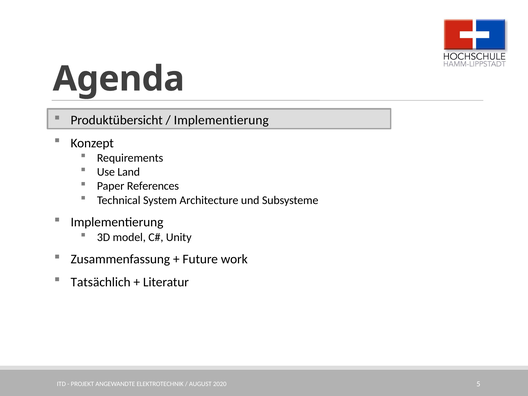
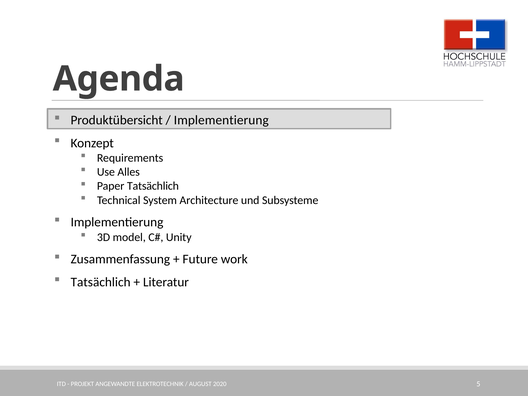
Land: Land -> Alles (129, 172)
Paper References: References -> Tatsächlich (153, 186)
